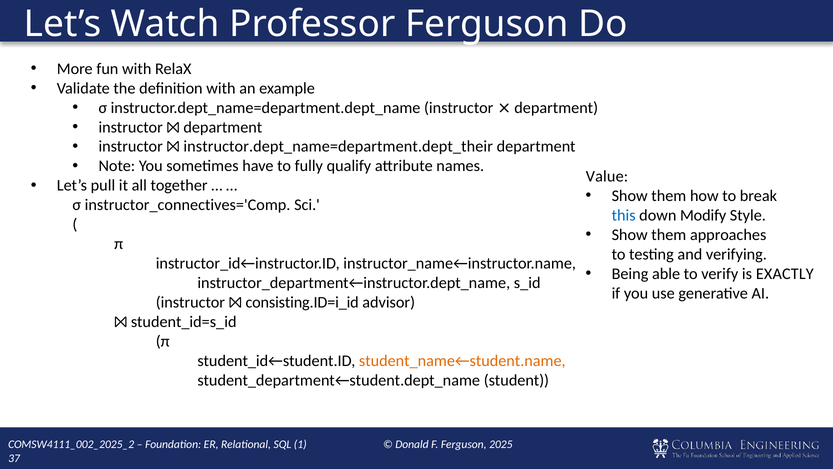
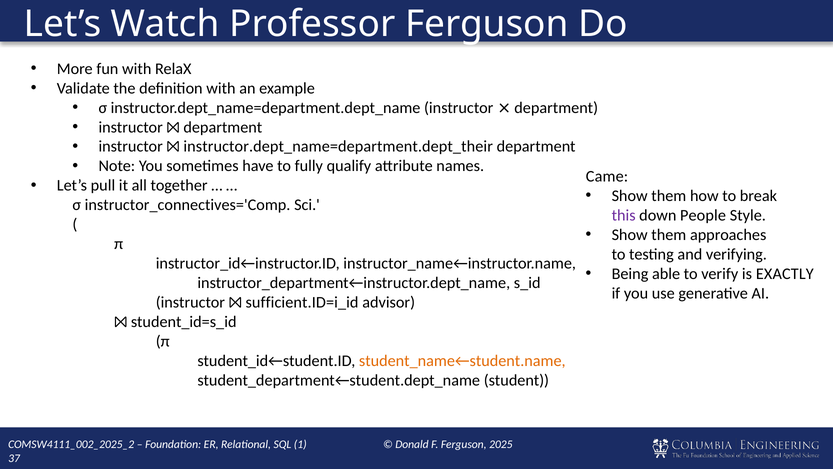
Value: Value -> Came (607, 176)
this colour: blue -> purple (624, 215)
Modify: Modify -> People (703, 215)
consisting.ID=i_id: consisting.ID=i_id -> sufficient.ID=i_id (302, 302)
